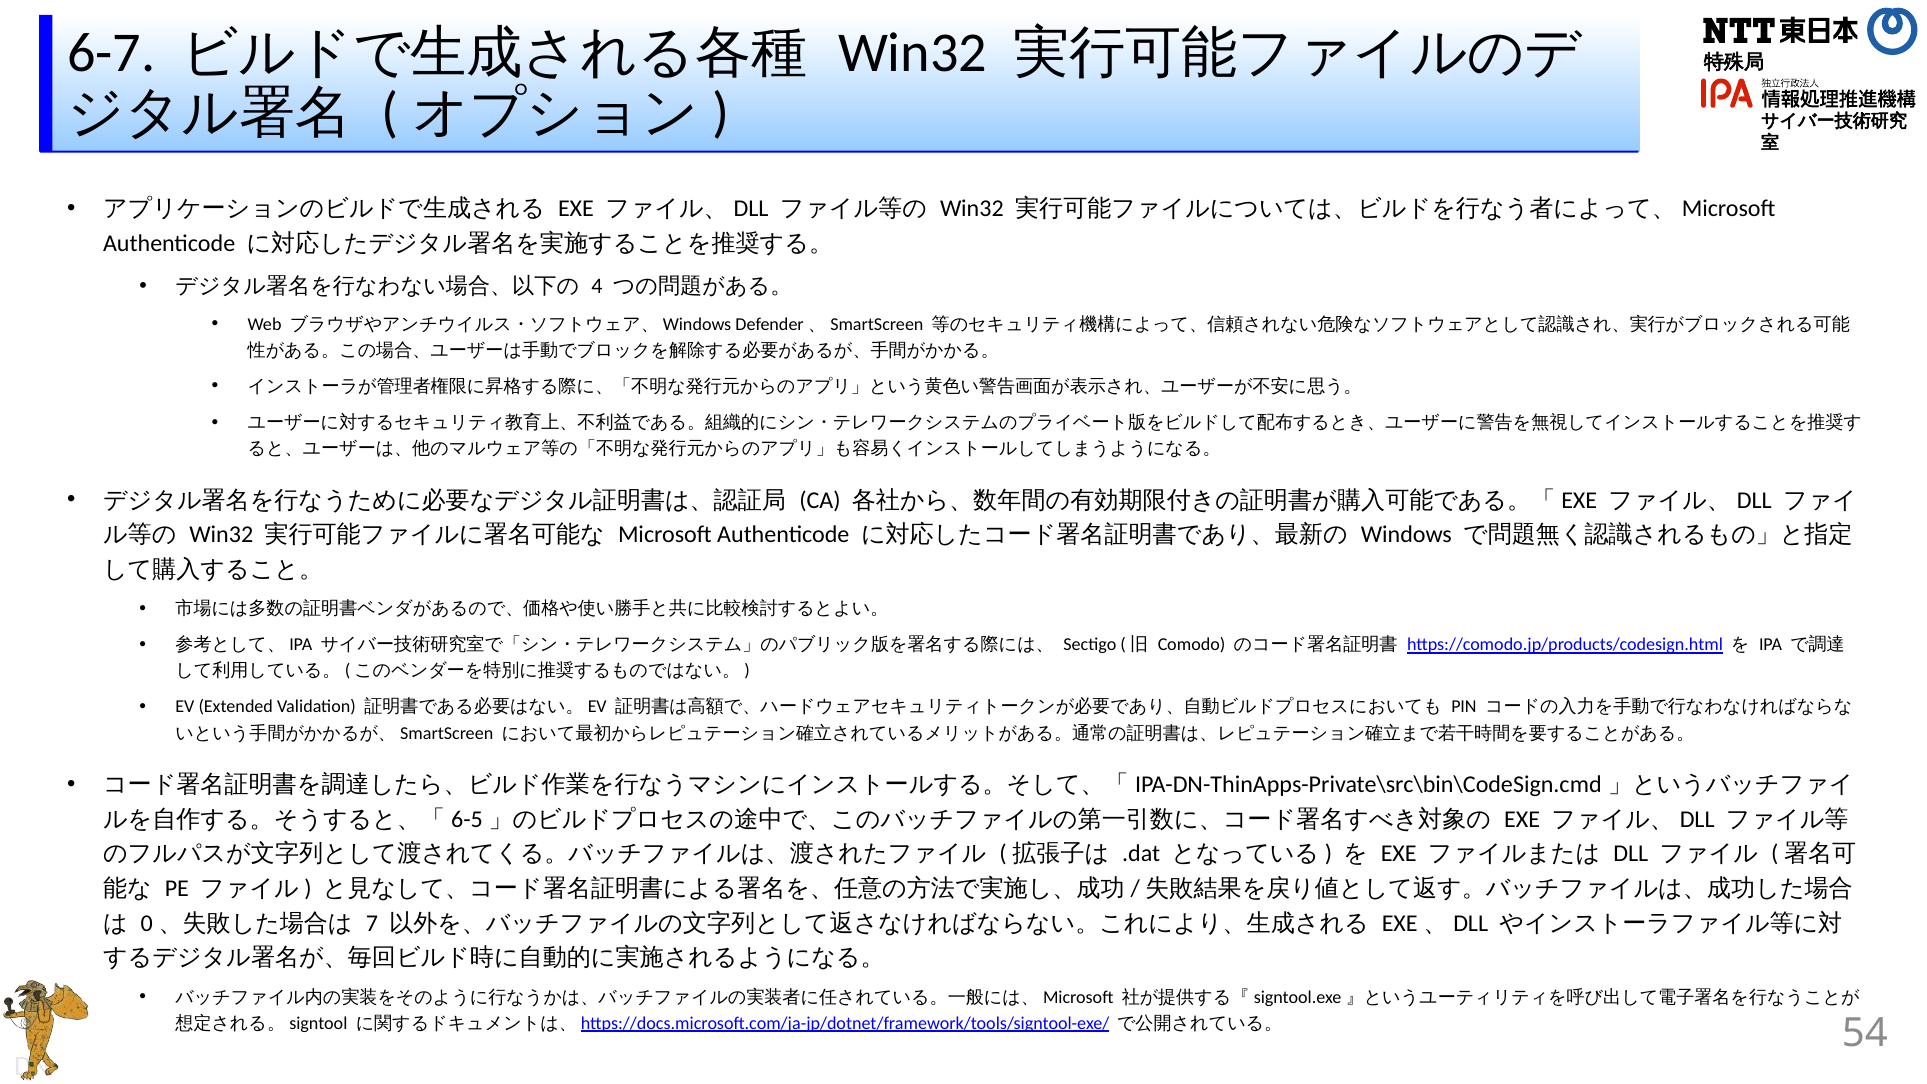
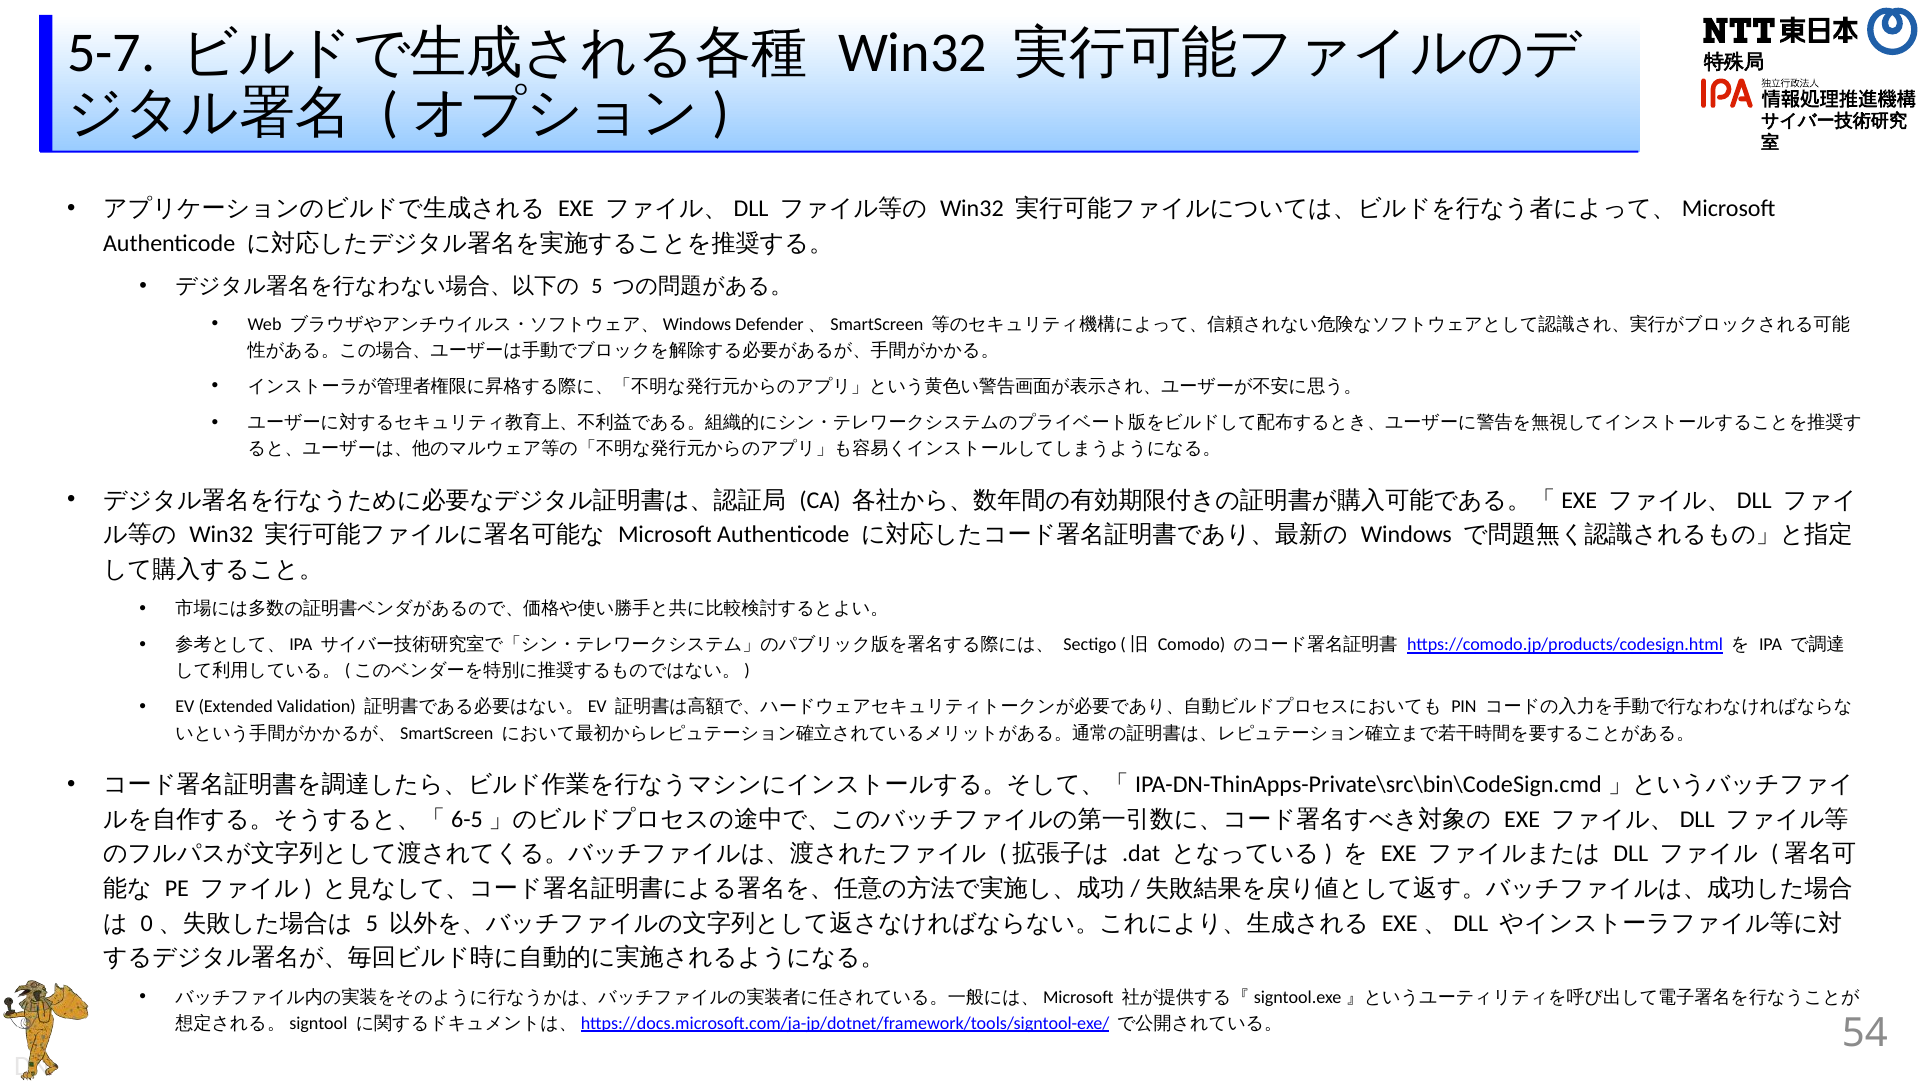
6-7: 6-7 -> 5-7 (111, 52)
4: 4 -> 5 (597, 286)
7: 7 -> 5 (372, 923)
